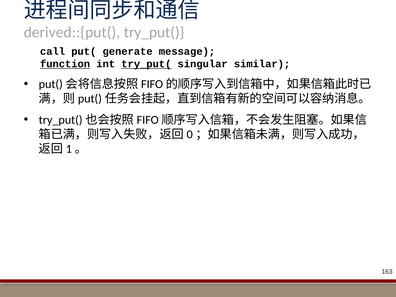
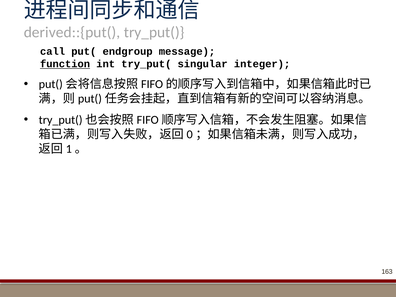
generate: generate -> endgroup (128, 51)
try_put( underline: present -> none (146, 64)
similar: similar -> integer (262, 64)
